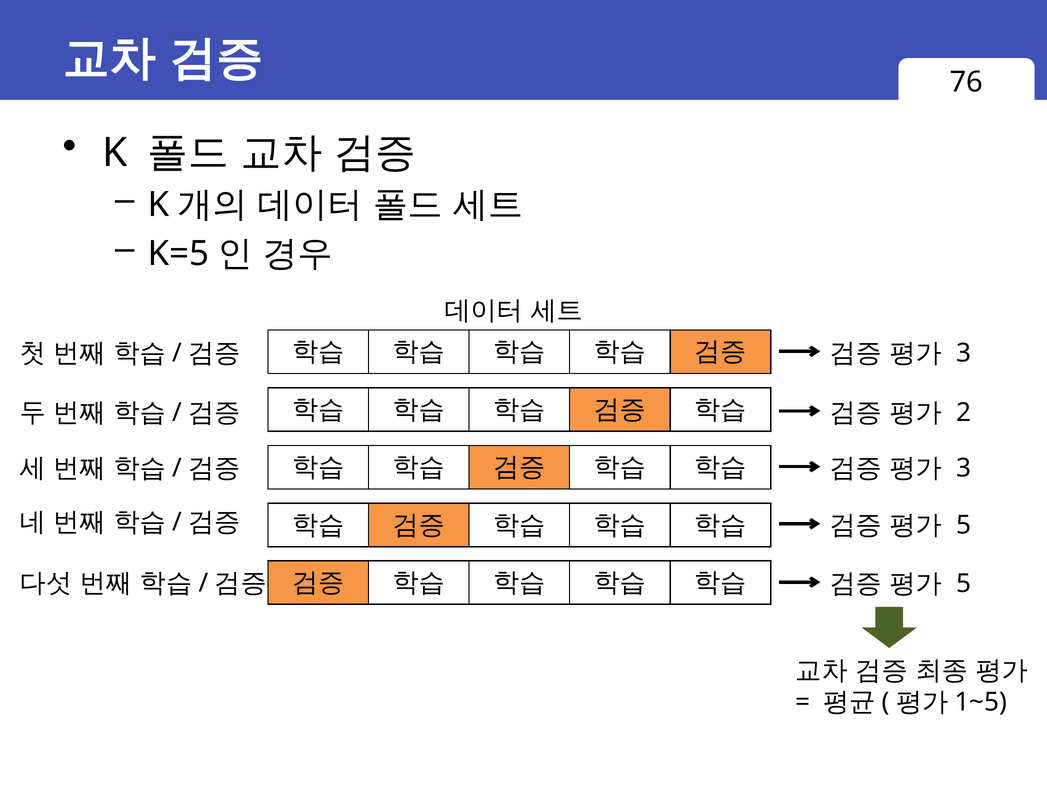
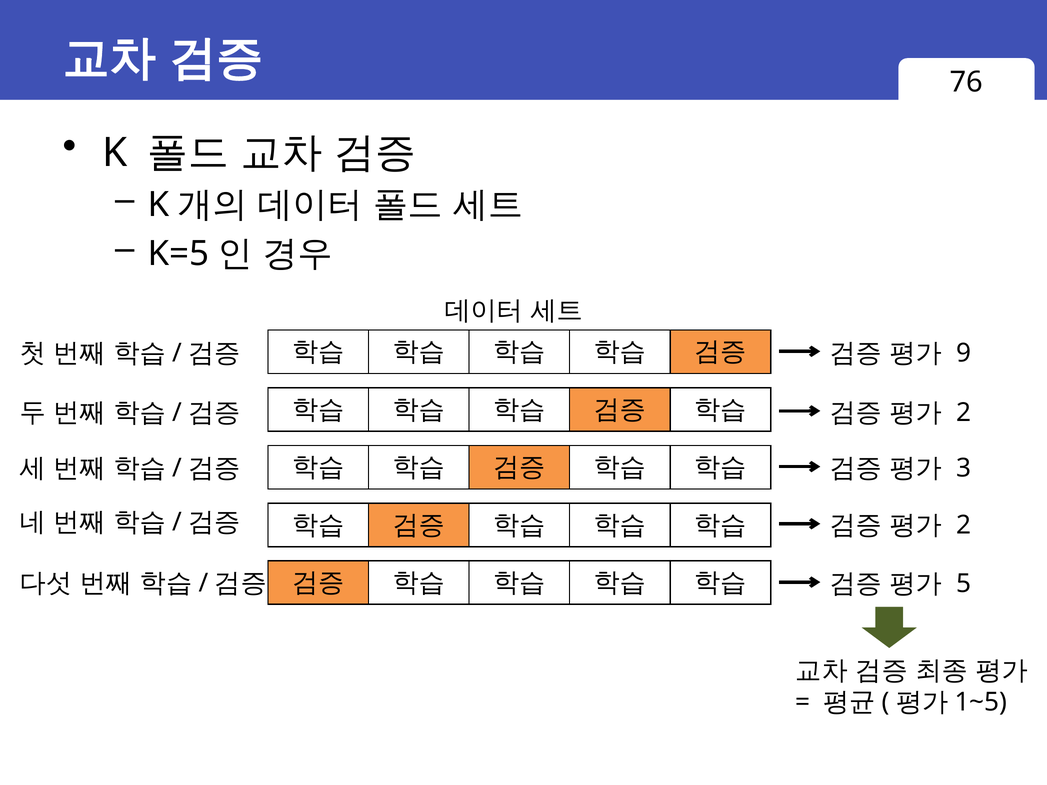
3: 3 -> 9 (964, 353)
5: 5 -> 2 (964, 525)
